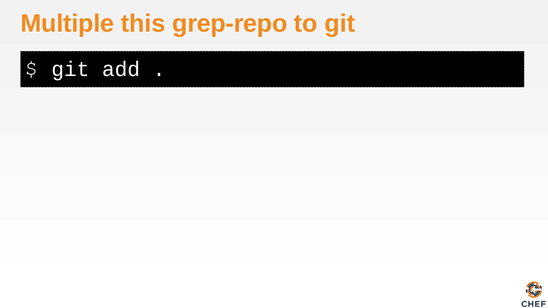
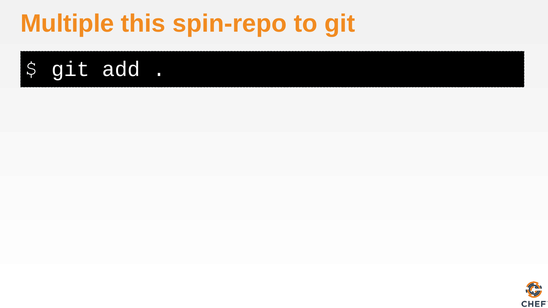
grep-repo: grep-repo -> spin-repo (230, 24)
